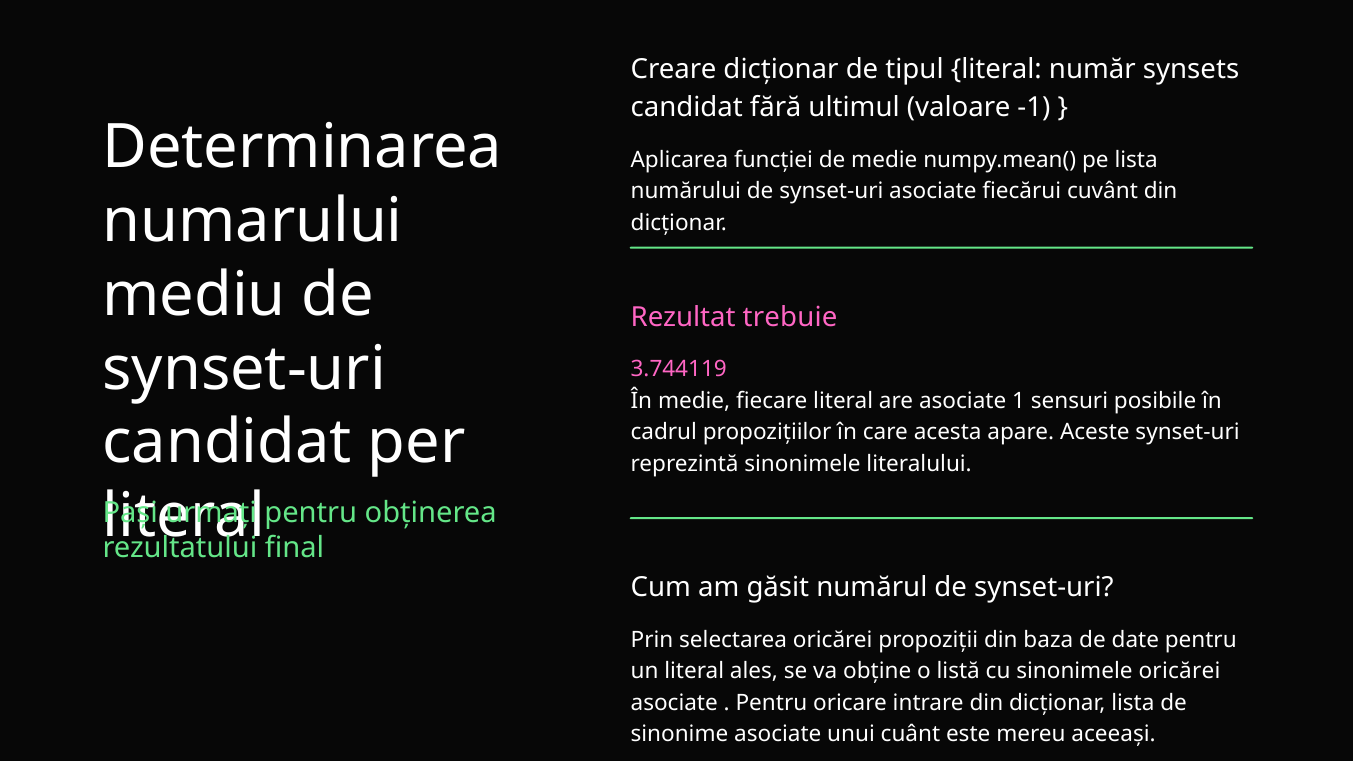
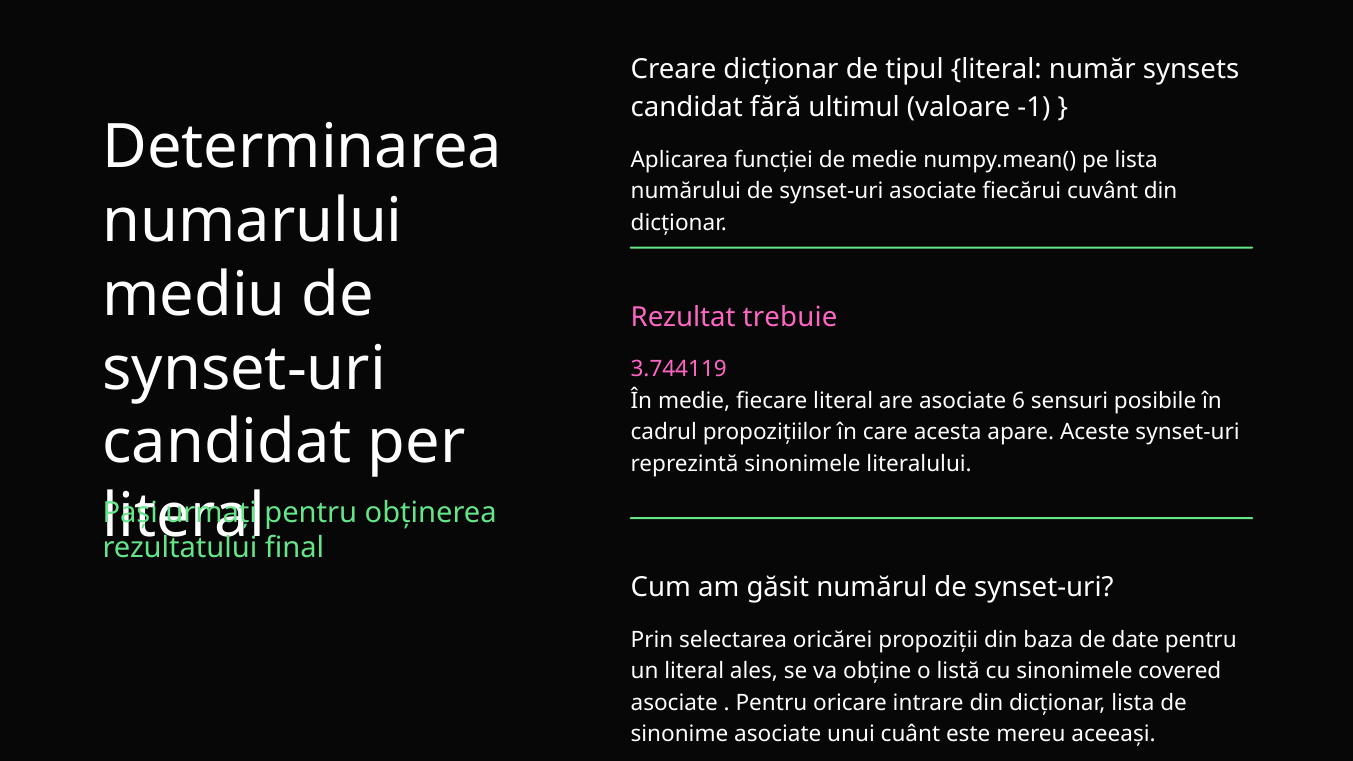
1: 1 -> 6 (1019, 401)
sinonimele oricărei: oricărei -> covered (1180, 672)
